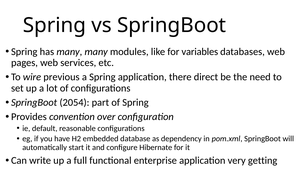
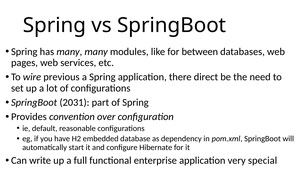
variables: variables -> between (200, 52)
2054: 2054 -> 2031 (74, 102)
getting: getting -> special (263, 160)
